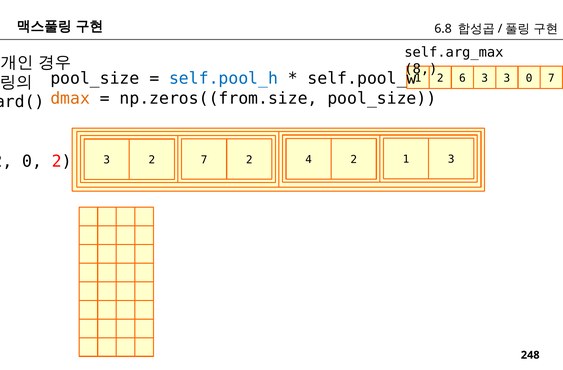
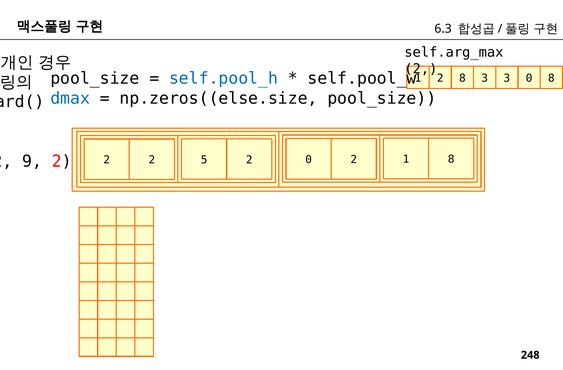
6.8: 6.8 -> 6.3 (443, 29)
8: 8 -> 2 (421, 69)
0 7: 7 -> 8 (551, 78)
2 6: 6 -> 8 (462, 78)
dmax colour: orange -> blue (70, 98)
np.zeros((from.size: np.zeros((from.size -> np.zeros((else.size (219, 98)
0: 0 -> 9 (32, 161)
3: 3 -> 2 (107, 160)
2 7: 7 -> 5 (204, 160)
2 4: 4 -> 0 (309, 159)
1 3: 3 -> 8 (451, 159)
